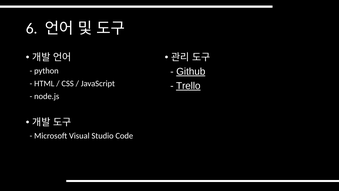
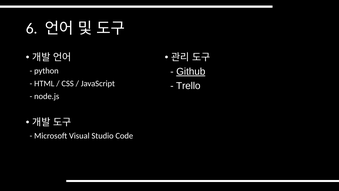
Trello underline: present -> none (188, 86)
